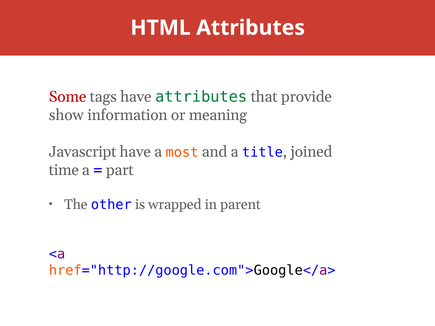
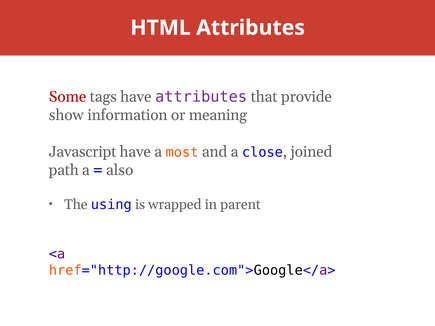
attributes colour: green -> purple (201, 97)
title: title -> close (262, 153)
time: time -> path (64, 170)
part: part -> also (120, 170)
other: other -> using (111, 205)
